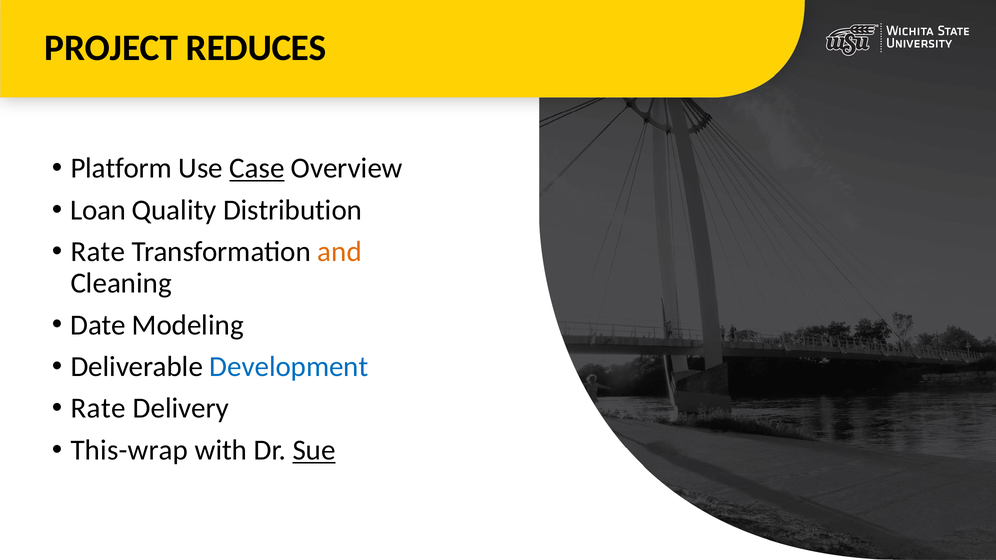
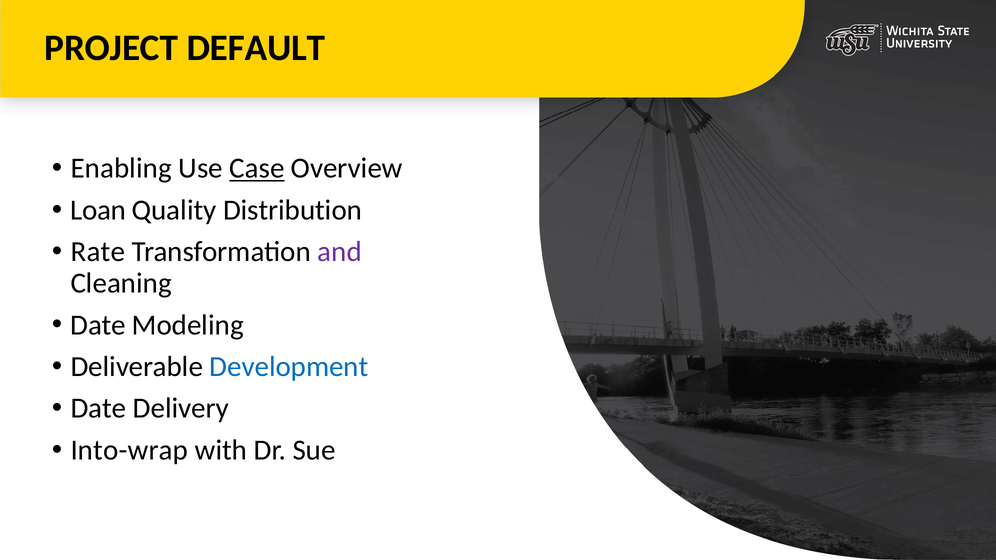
REDUCES: REDUCES -> DEFAULT (256, 48)
Platform: Platform -> Enabling (121, 168)
and colour: orange -> purple (340, 252)
Rate: Rate -> Date (98, 409)
This-wrap: This-wrap -> Into-wrap (129, 450)
Sue underline: present -> none (314, 450)
